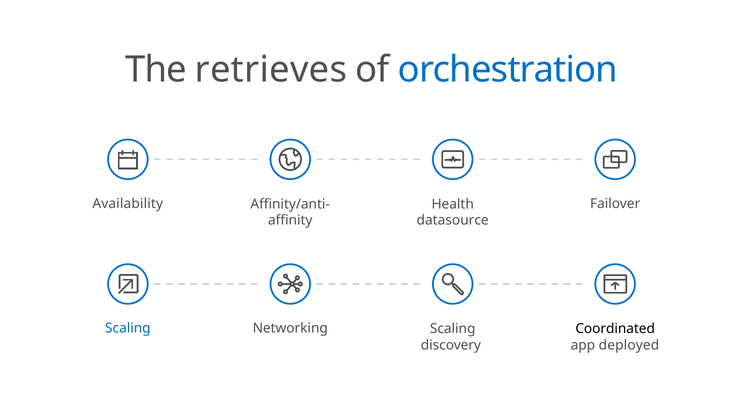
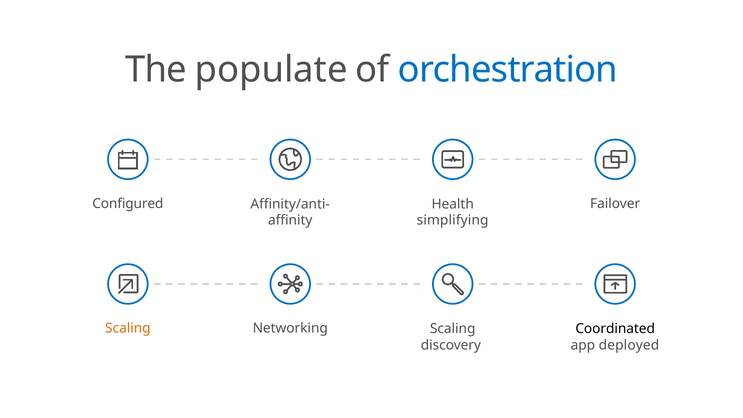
retrieves: retrieves -> populate (271, 70)
Availability: Availability -> Configured (128, 203)
datasource: datasource -> simplifying (453, 220)
Scaling colour: blue -> orange (128, 328)
